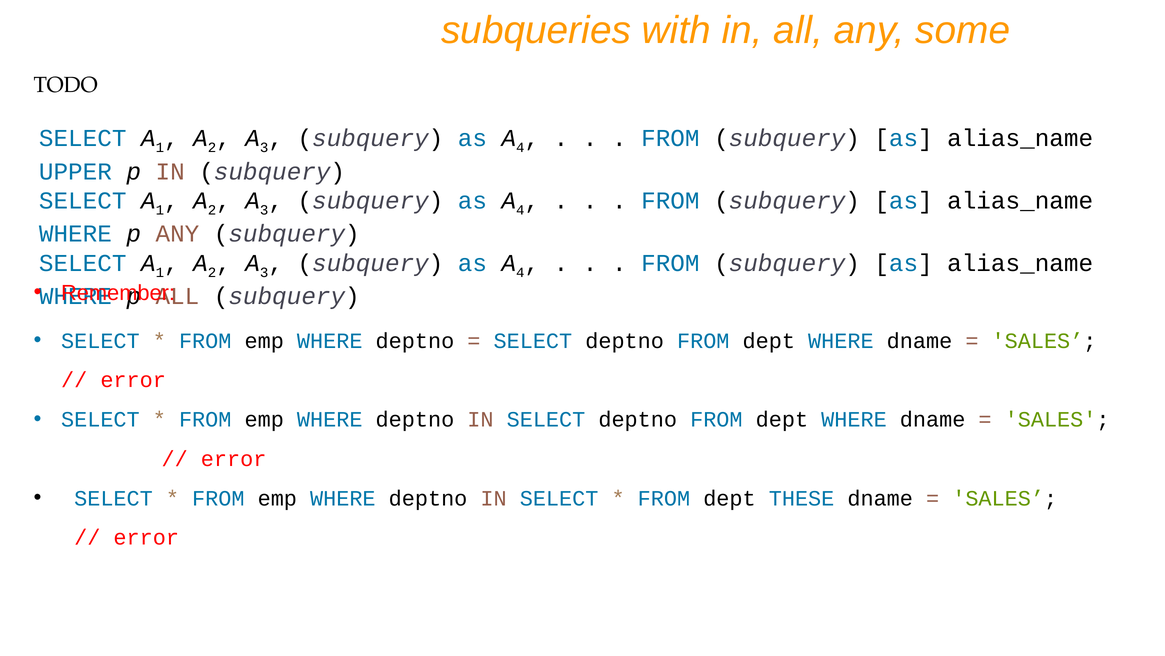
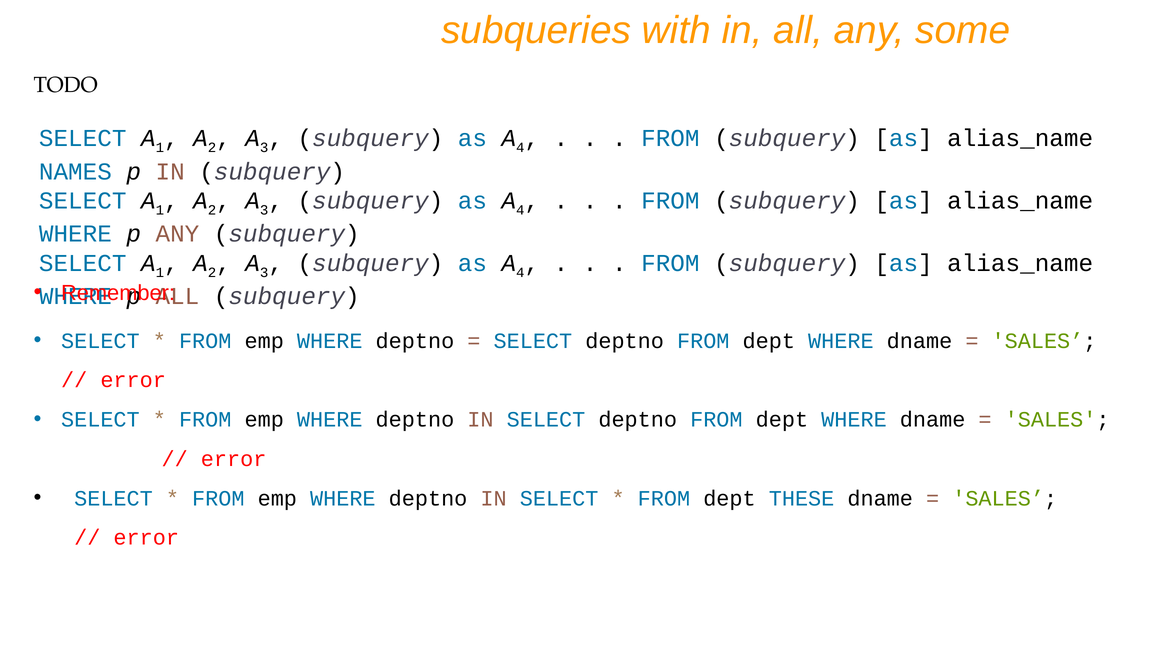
UPPER: UPPER -> NAMES (75, 171)
